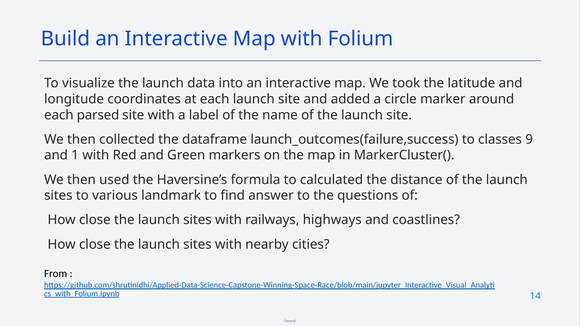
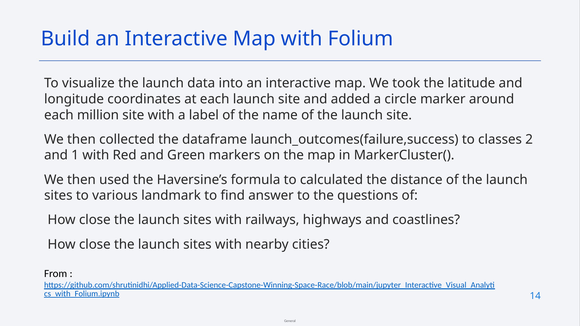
parsed: parsed -> million (98, 115)
9: 9 -> 2 (529, 139)
